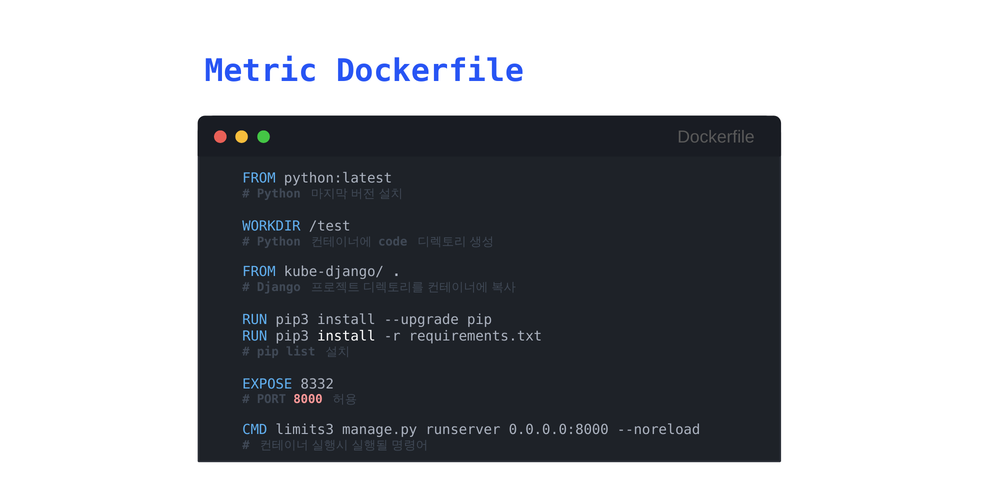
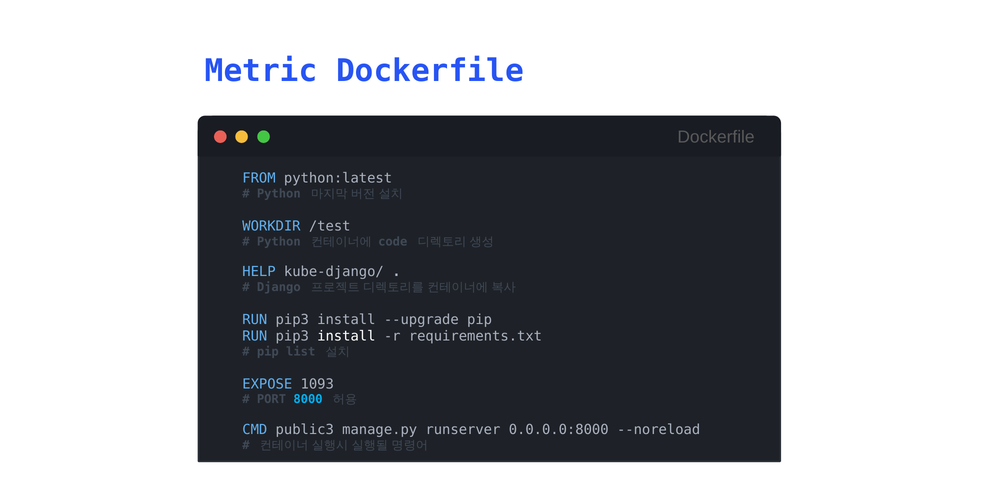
FROM: FROM -> HELP (259, 272)
8332: 8332 -> 1093 (317, 384)
8000 colour: pink -> light blue (308, 400)
limits3: limits3 -> public3 (305, 430)
